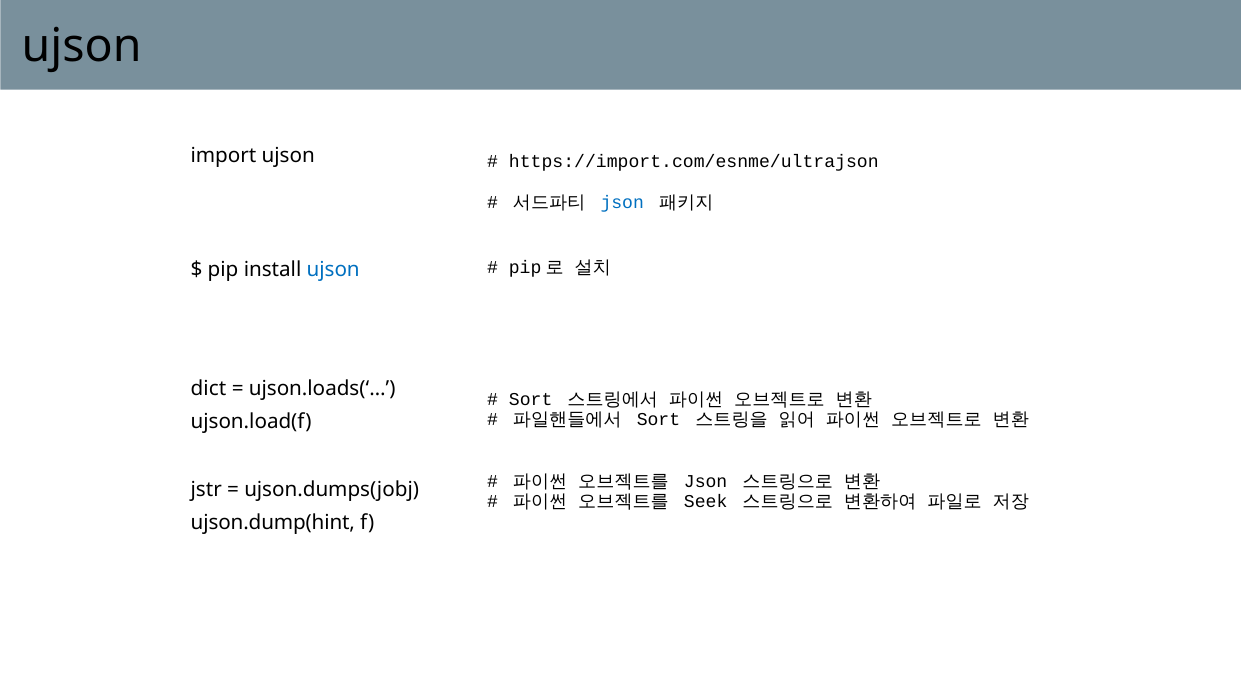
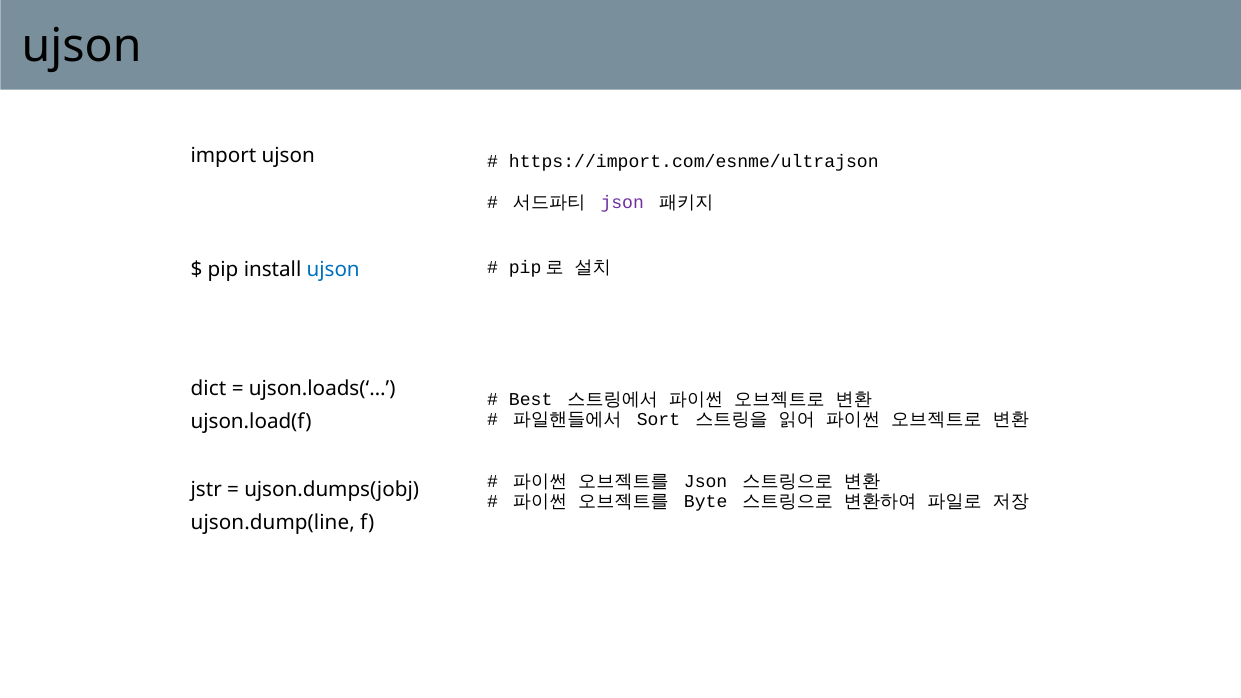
json colour: blue -> purple (622, 202)
Sort: Sort -> Best (531, 399)
Seek: Seek -> Byte (706, 502)
ujson.dump(hint: ujson.dump(hint -> ujson.dump(line (273, 523)
